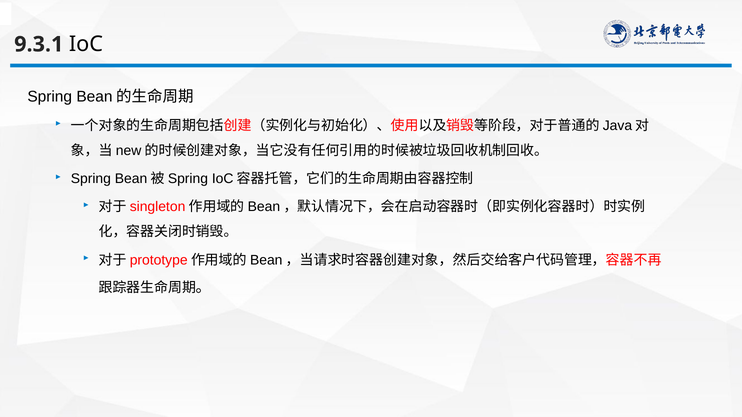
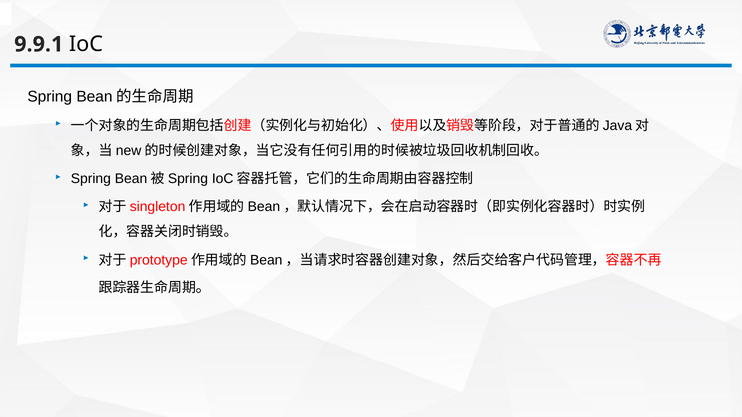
9.3.1: 9.3.1 -> 9.9.1 (39, 44)
